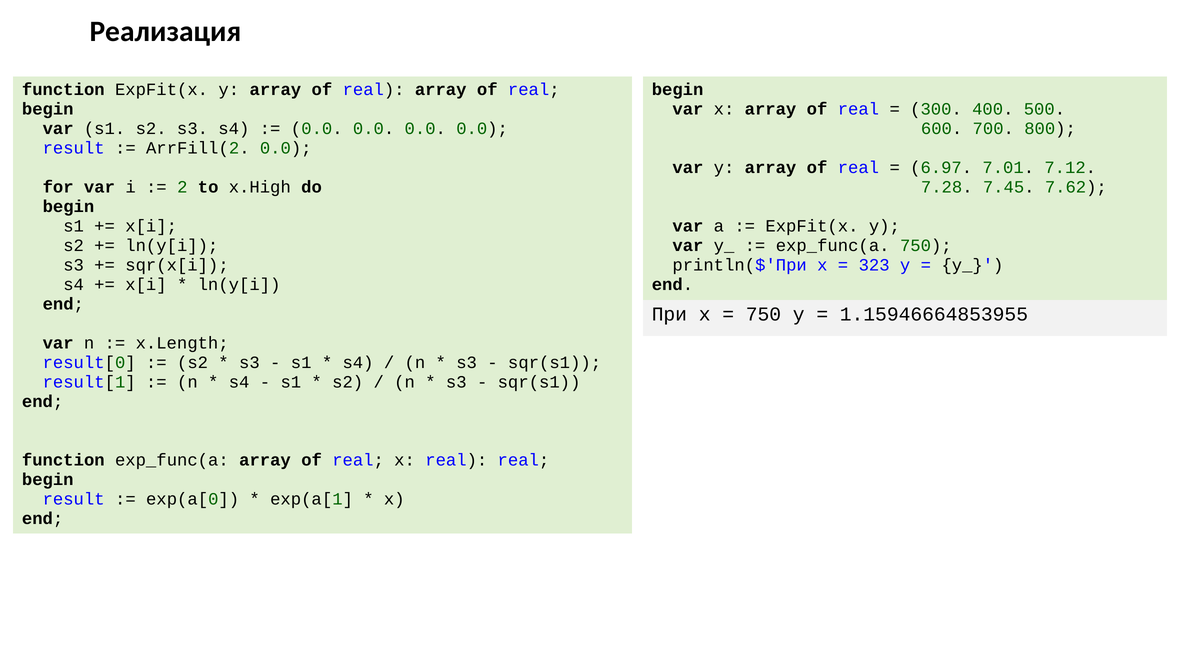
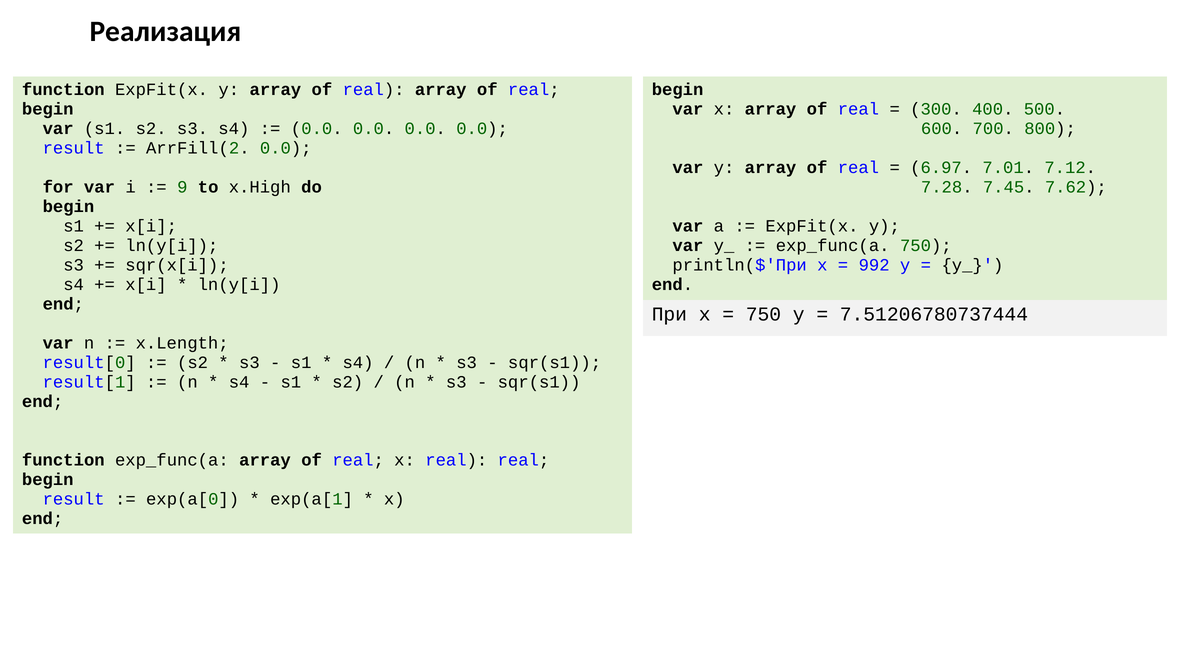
2: 2 -> 9 (182, 187)
323: 323 -> 992 (874, 265)
1.15946664853955: 1.15946664853955 -> 7.51206780737444 (934, 314)
